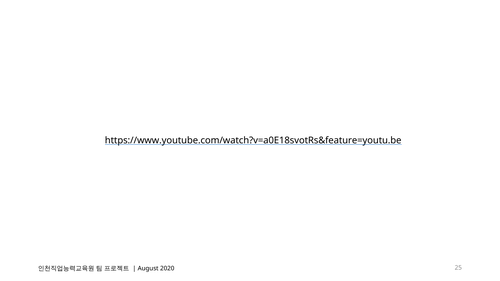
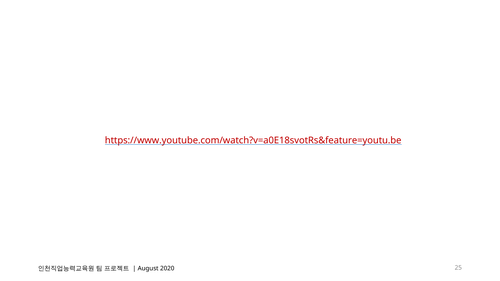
https://www.youtube.com/watch?v=a0E18svotRs&feature=youtu.be colour: black -> red (253, 140)
